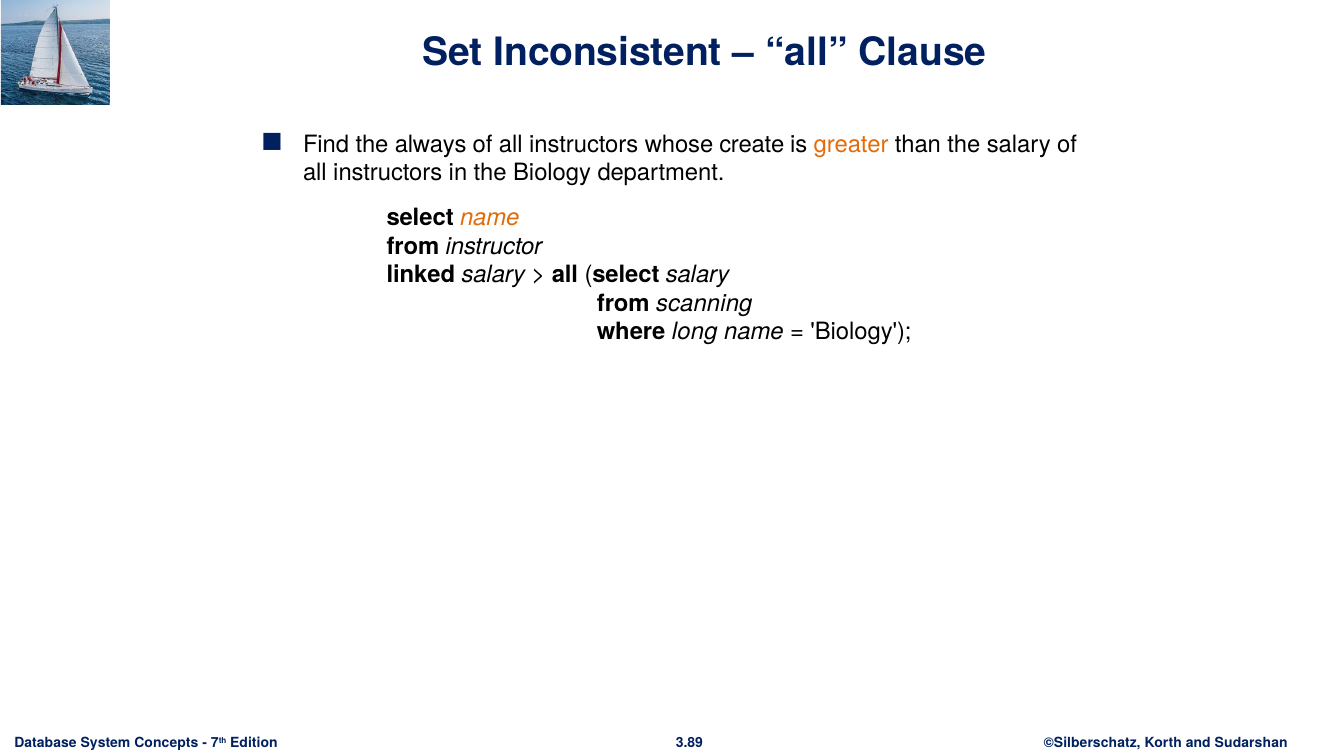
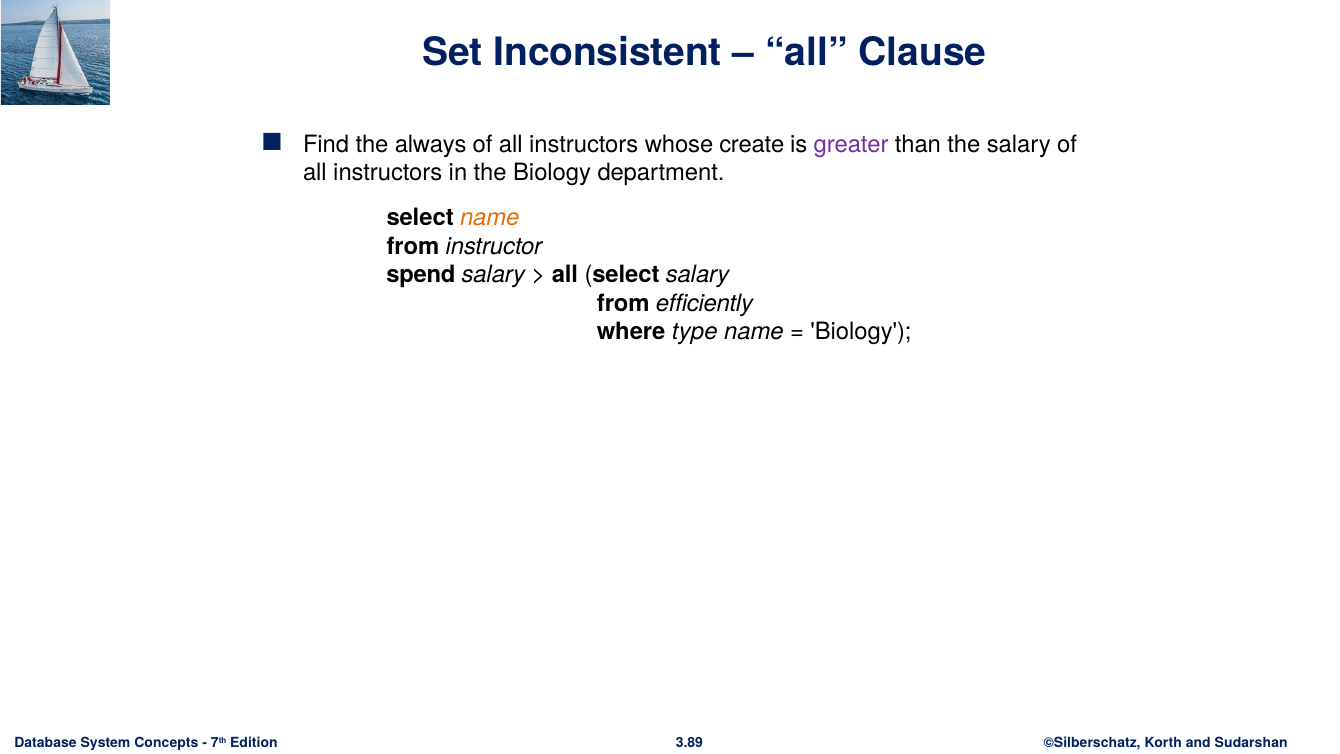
greater colour: orange -> purple (851, 144)
linked: linked -> spend (421, 275)
scanning: scanning -> efficiently (704, 303)
long: long -> type (695, 332)
